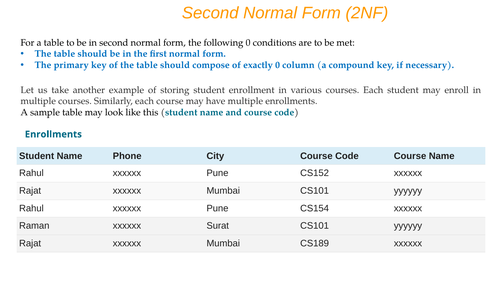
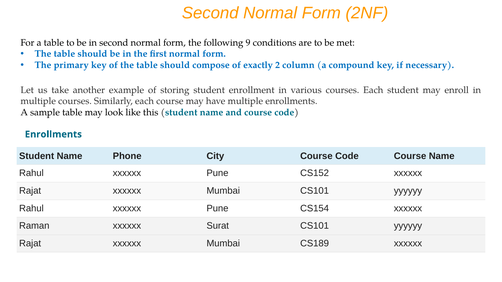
following 0: 0 -> 9 (248, 43)
exactly 0: 0 -> 2 (278, 65)
